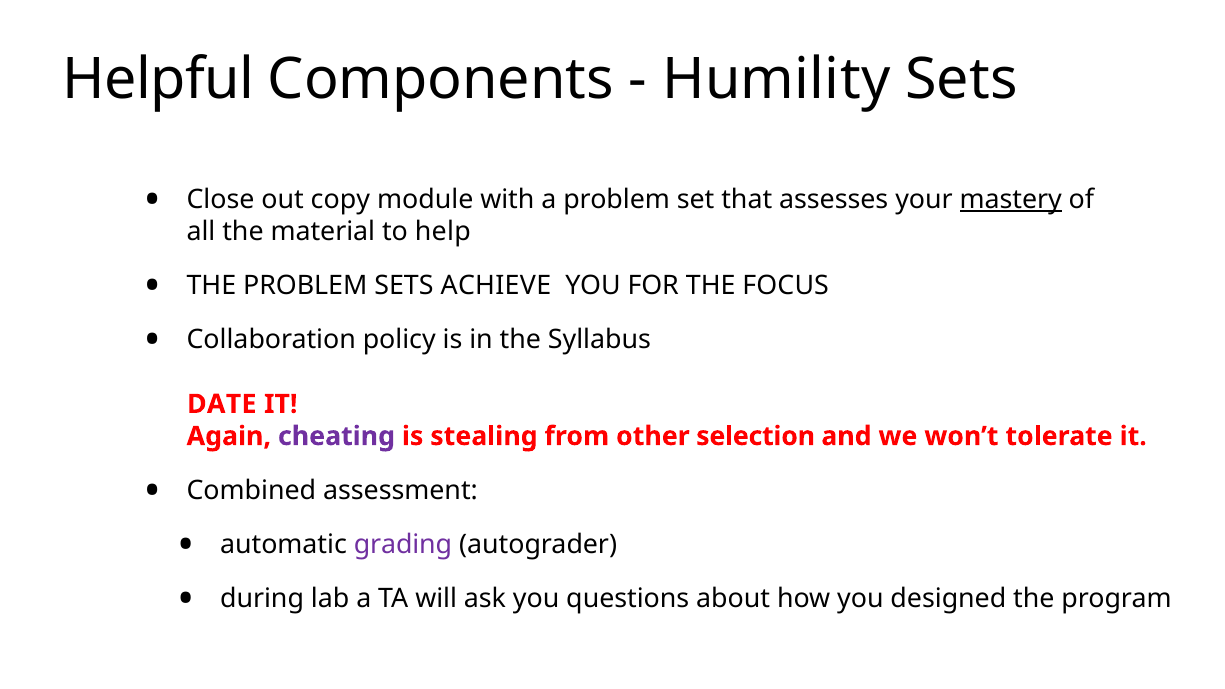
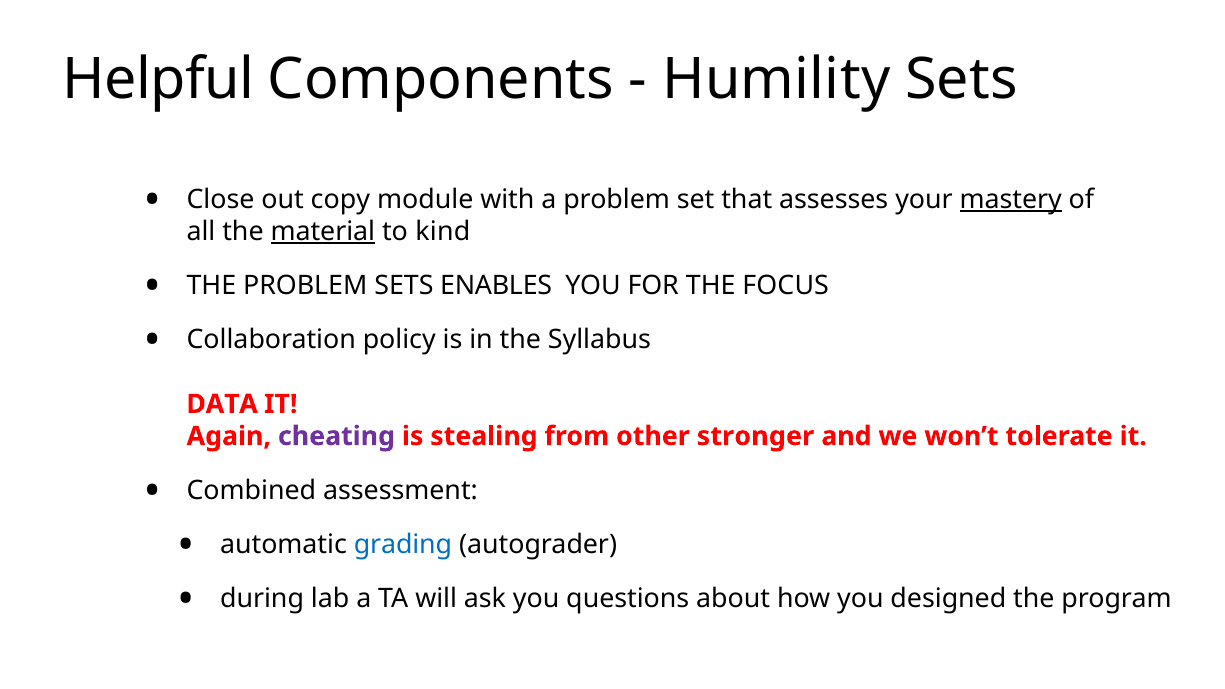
material underline: none -> present (323, 231)
help: help -> kind (443, 231)
ACHIEVE: ACHIEVE -> ENABLES (496, 286)
DATE: DATE -> DATA (222, 404)
selection: selection -> stronger (755, 436)
grading colour: purple -> blue (403, 545)
